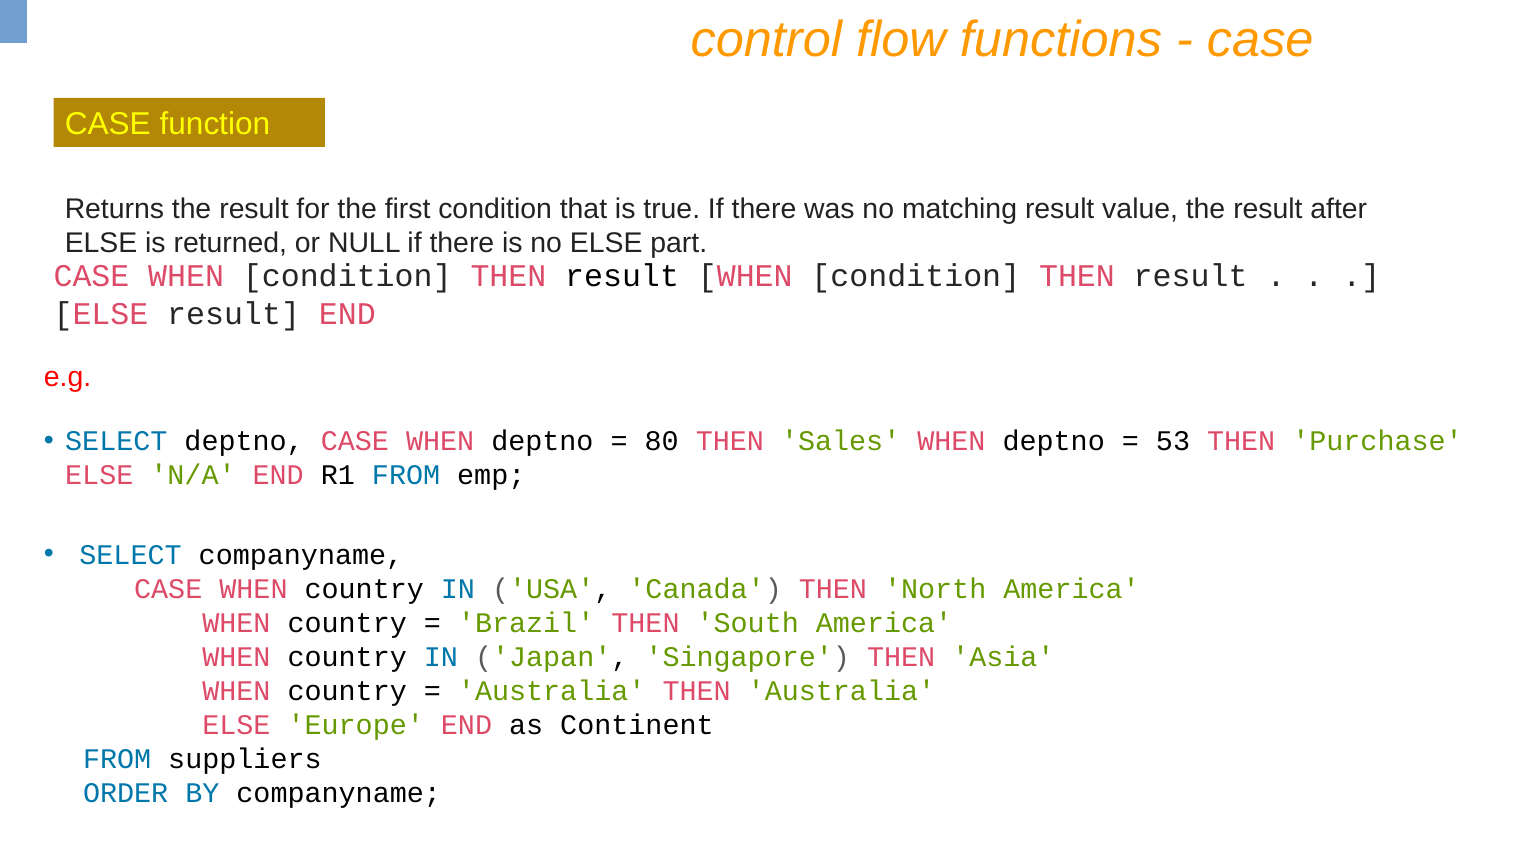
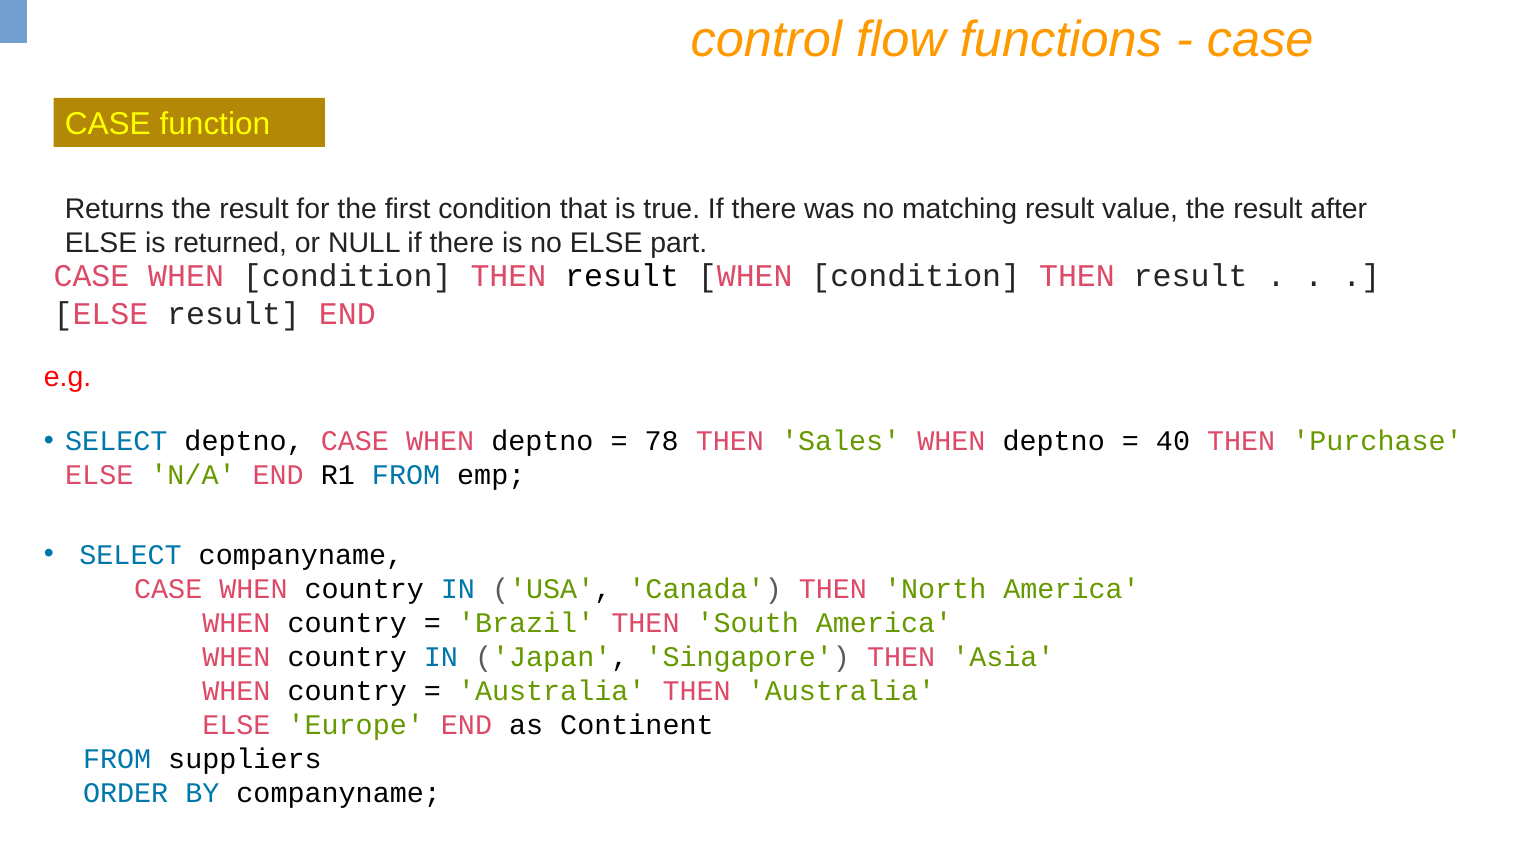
80: 80 -> 78 (662, 441)
53: 53 -> 40 (1173, 441)
